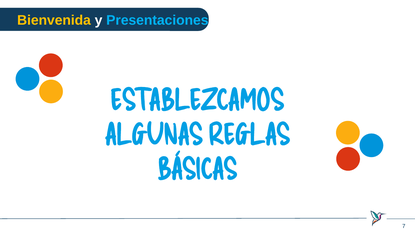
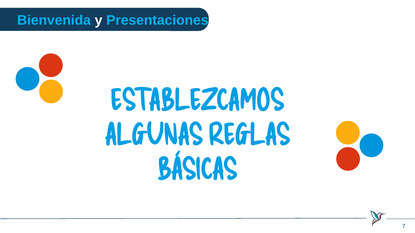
Bienvenida colour: yellow -> light blue (54, 20)
